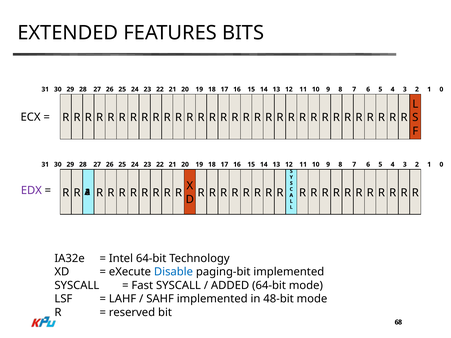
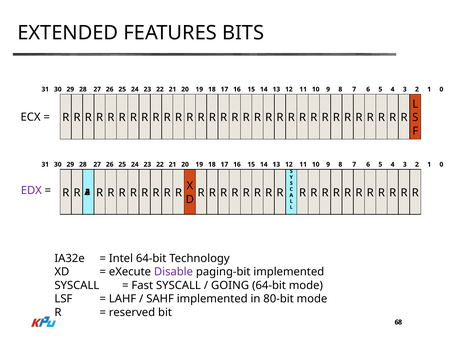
Disable colour: blue -> purple (173, 272)
ADDED: ADDED -> GOING (230, 286)
48-bit: 48-bit -> 80-bit (279, 299)
